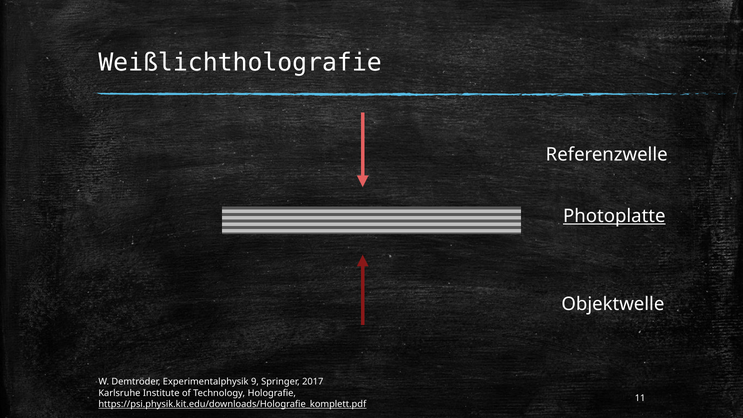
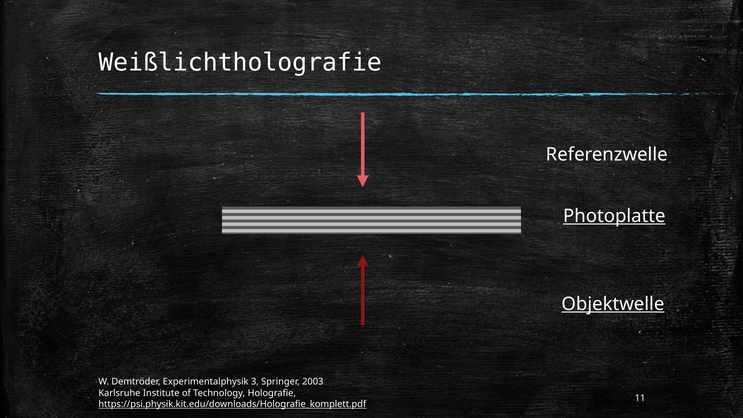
Objektwelle underline: none -> present (613, 304)
9: 9 -> 3 (255, 382)
2017: 2017 -> 2003 (313, 382)
